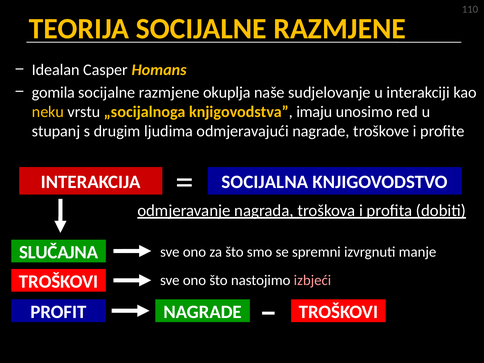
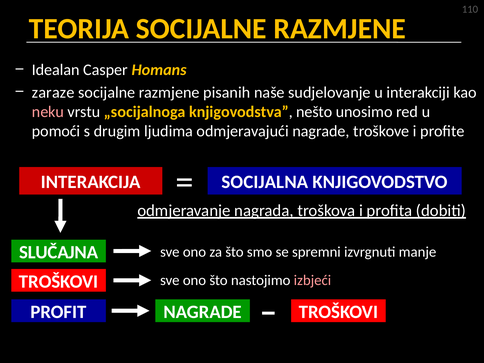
gomila: gomila -> zaraze (53, 93)
okuplja: okuplja -> pisanih (227, 93)
neku colour: yellow -> pink (48, 112)
imaju: imaju -> nešto (314, 112)
stupanj: stupanj -> pomoći (56, 131)
